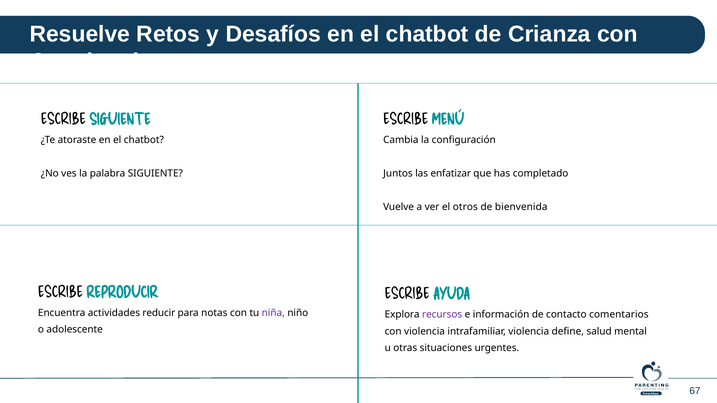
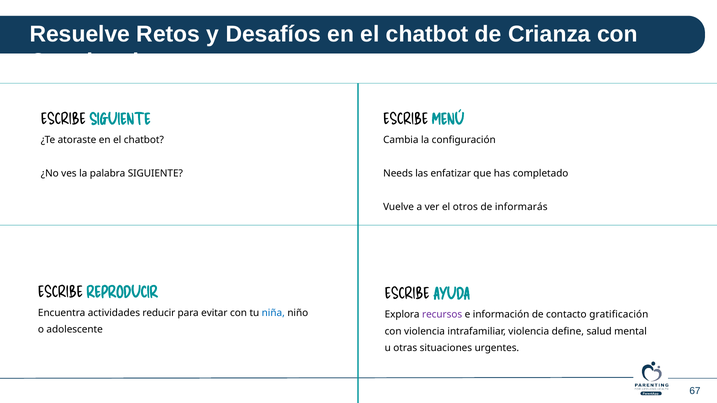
Juntos: Juntos -> Needs (398, 174)
bienvenida: bienvenida -> informarás (521, 207)
notas: notas -> evitar (214, 313)
niña colour: purple -> blue (273, 313)
comentarios: comentarios -> gratificación (619, 315)
